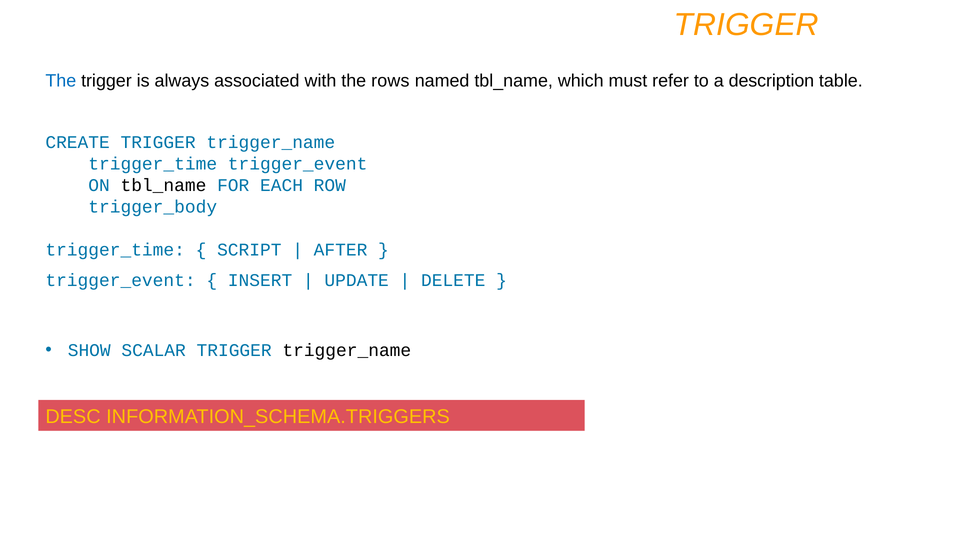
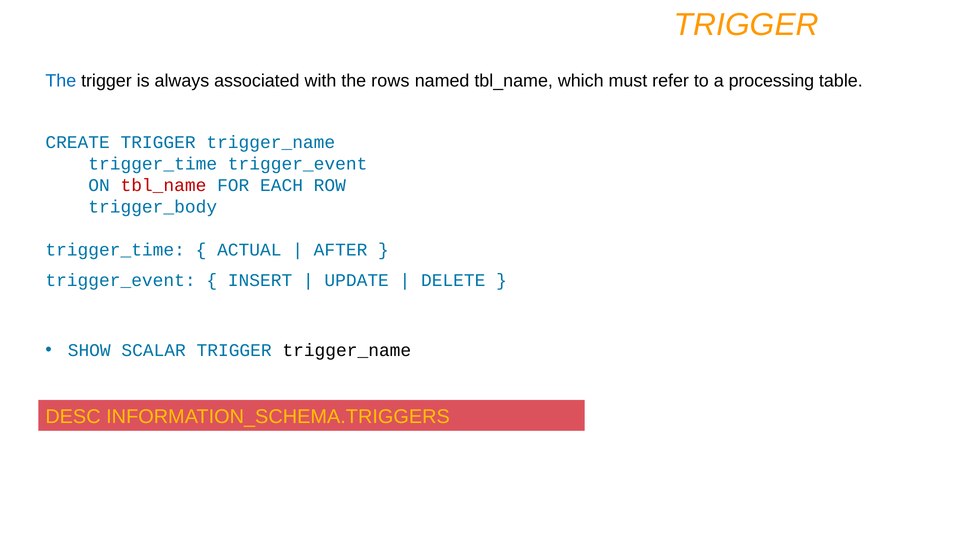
description: description -> processing (771, 81)
tbl_name colour: black -> red (163, 186)
SCRIPT: SCRIPT -> ACTUAL (249, 250)
